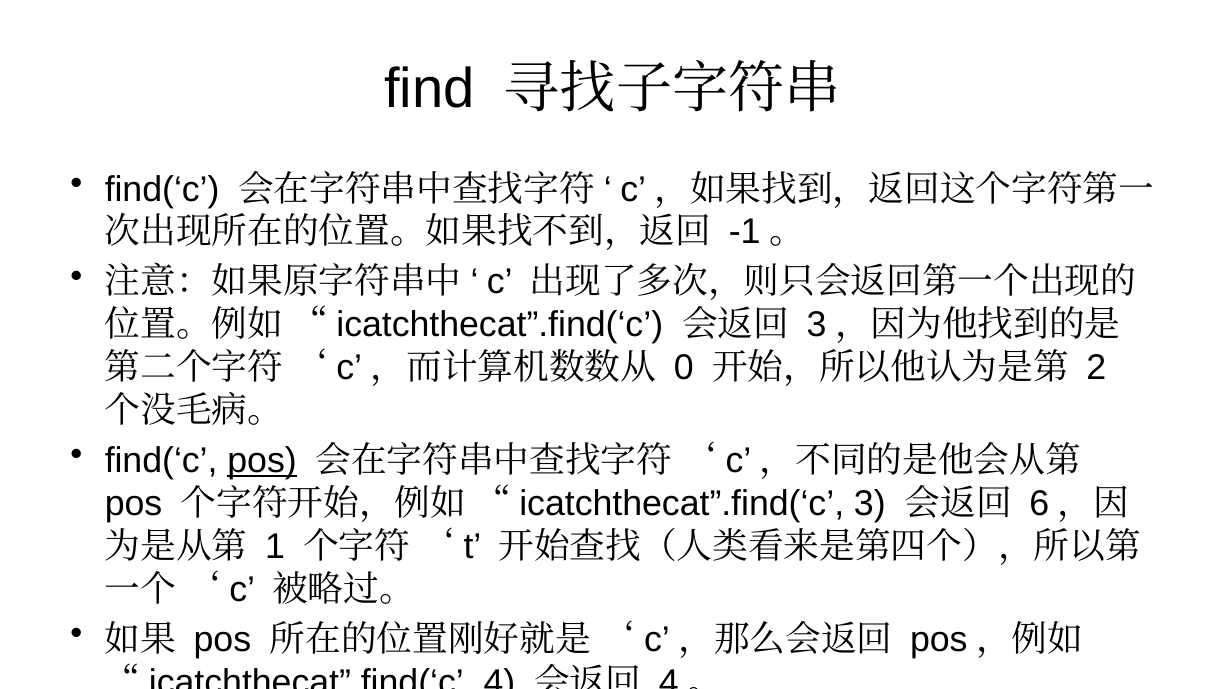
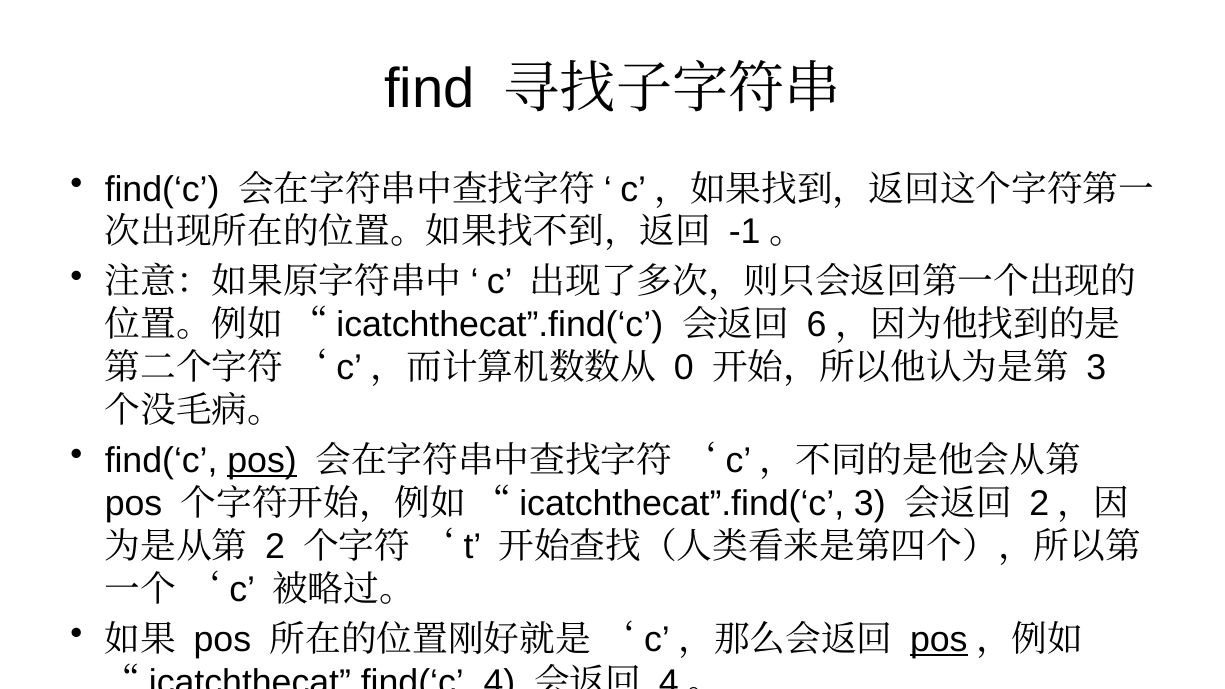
3: 3 -> 6 (817, 325)
2: 2 -> 3 (1096, 368)
6: 6 -> 2 (1039, 504)
1: 1 -> 2 (275, 547)
pos underline: none -> present (939, 640)
